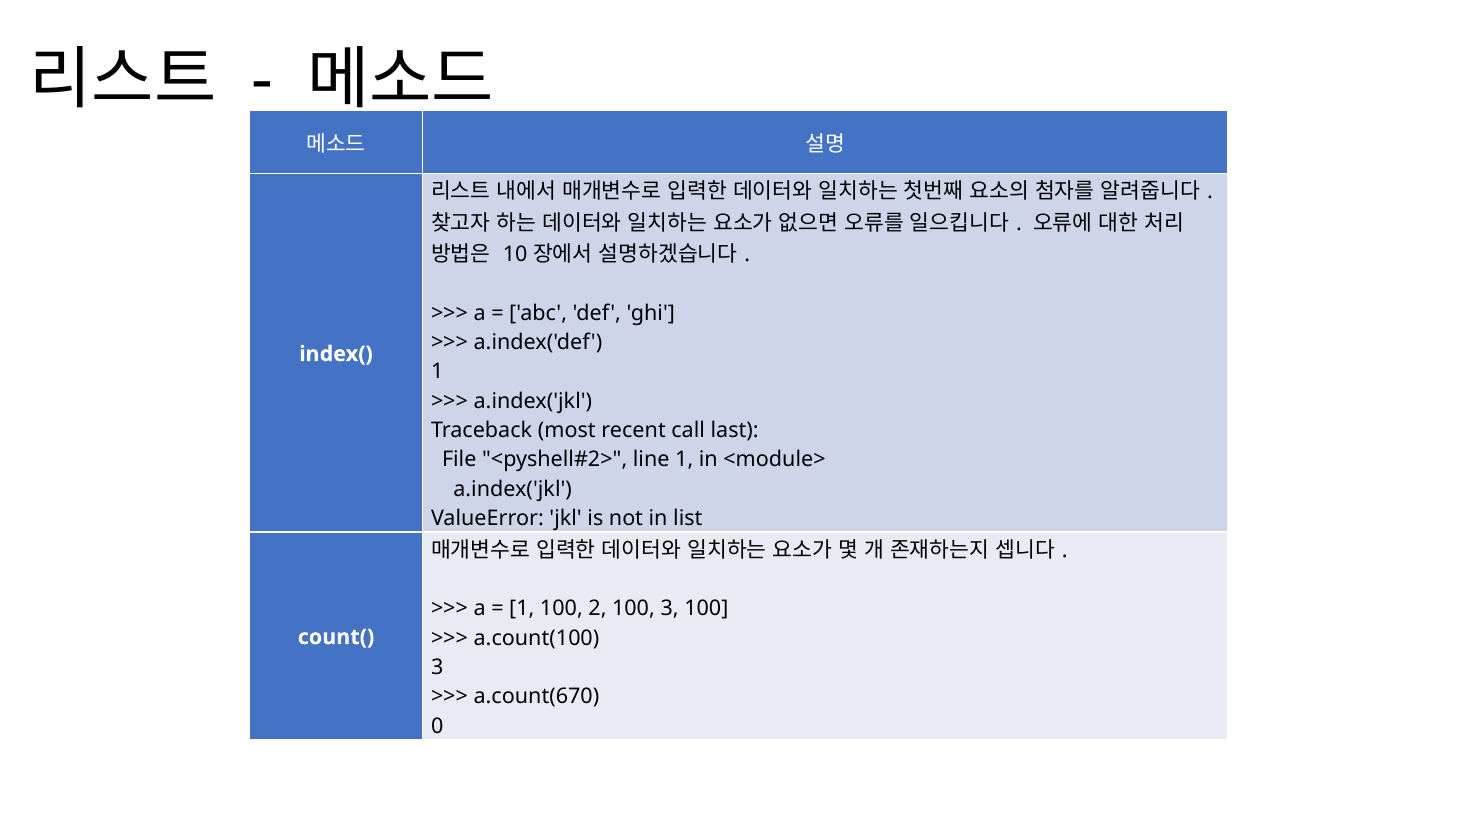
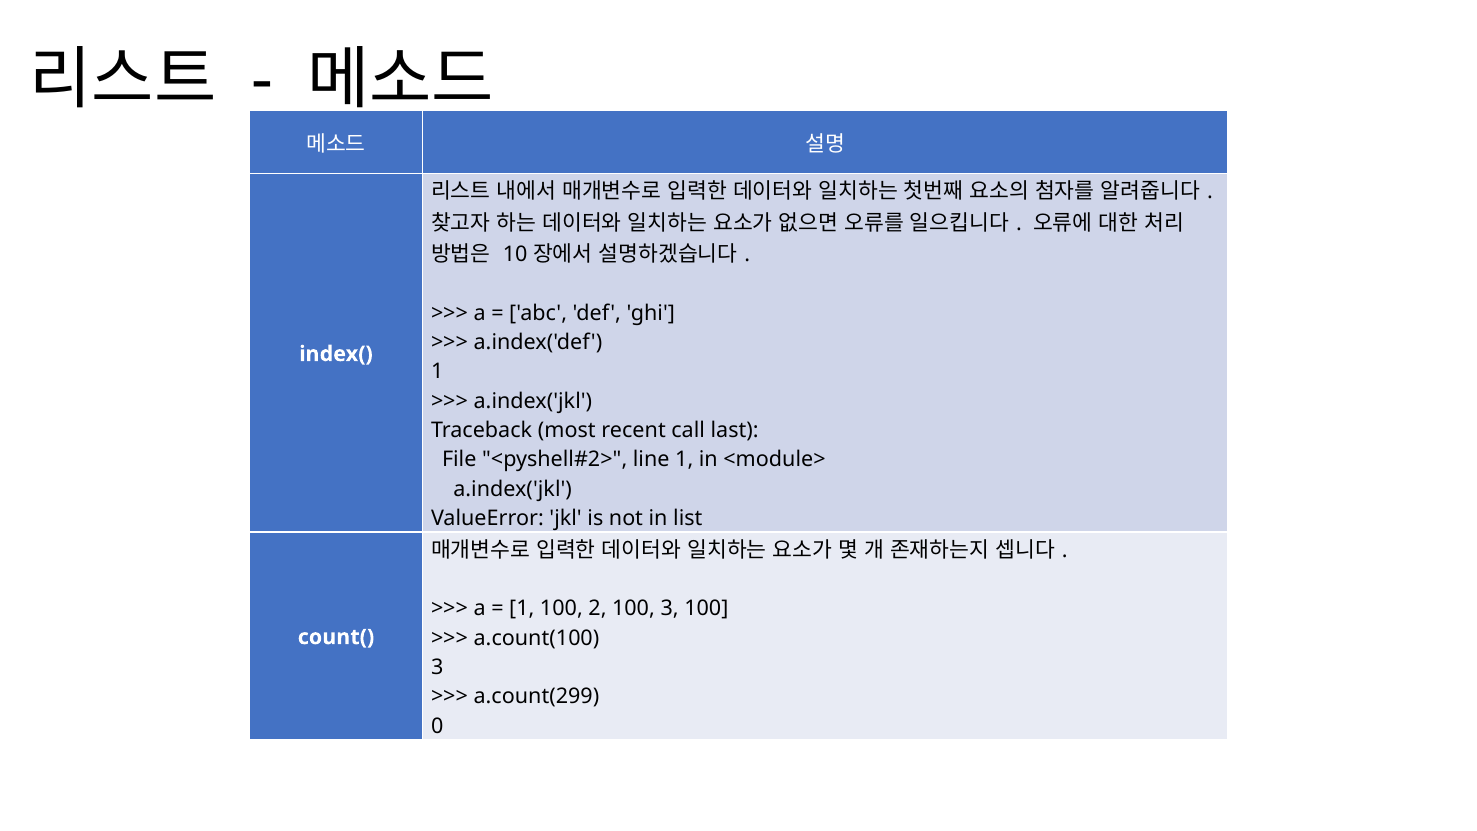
a.count(670: a.count(670 -> a.count(299 (536, 697)
